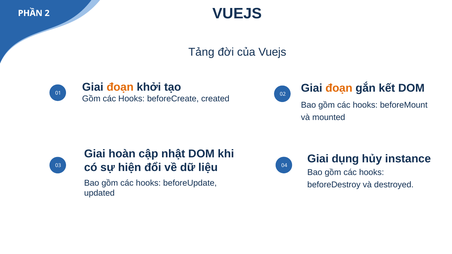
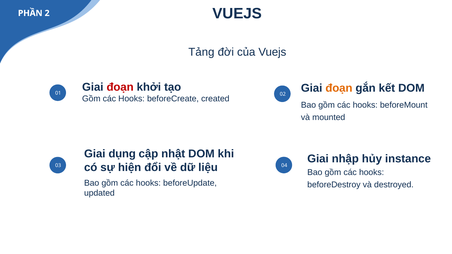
đoạn colour: orange -> red (120, 87)
hoàn: hoàn -> dụng (122, 154)
dụng: dụng -> nhập (345, 159)
